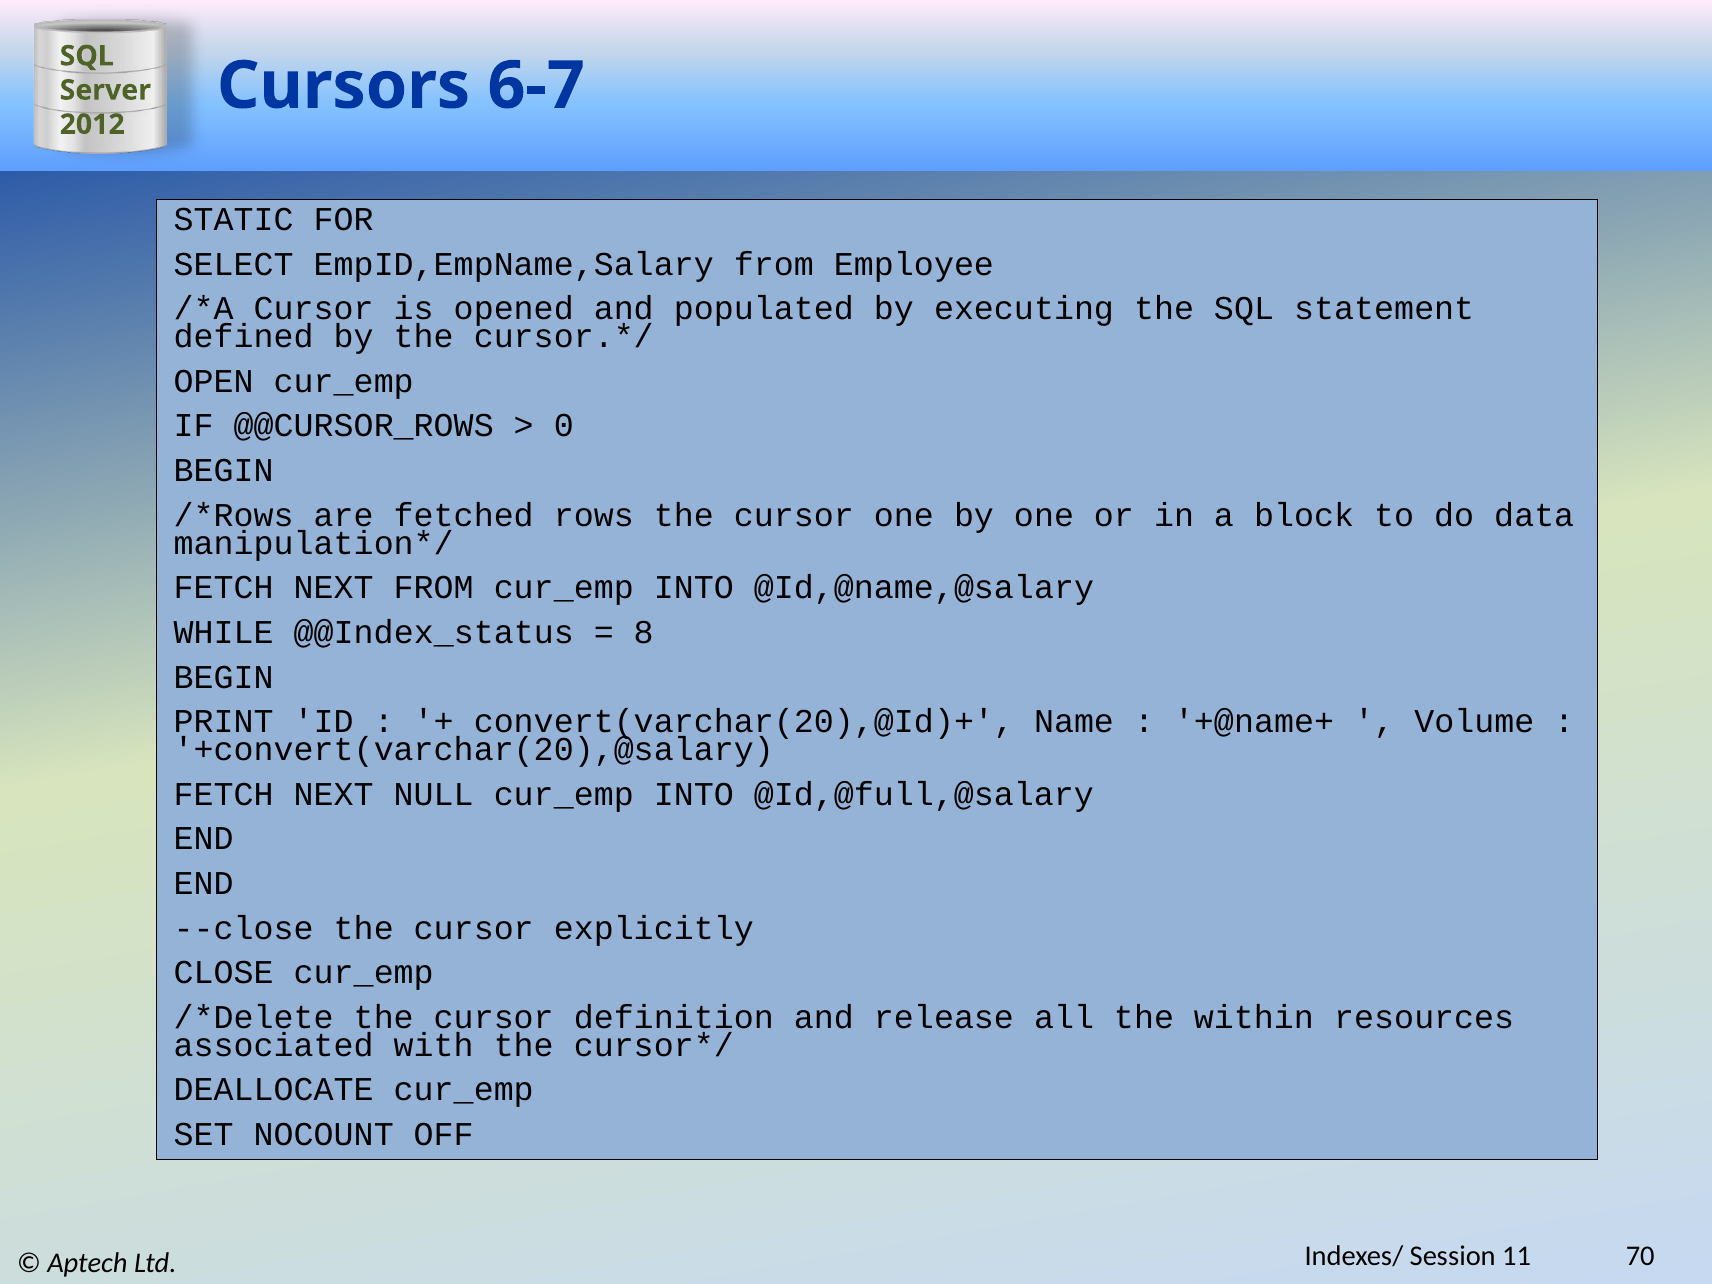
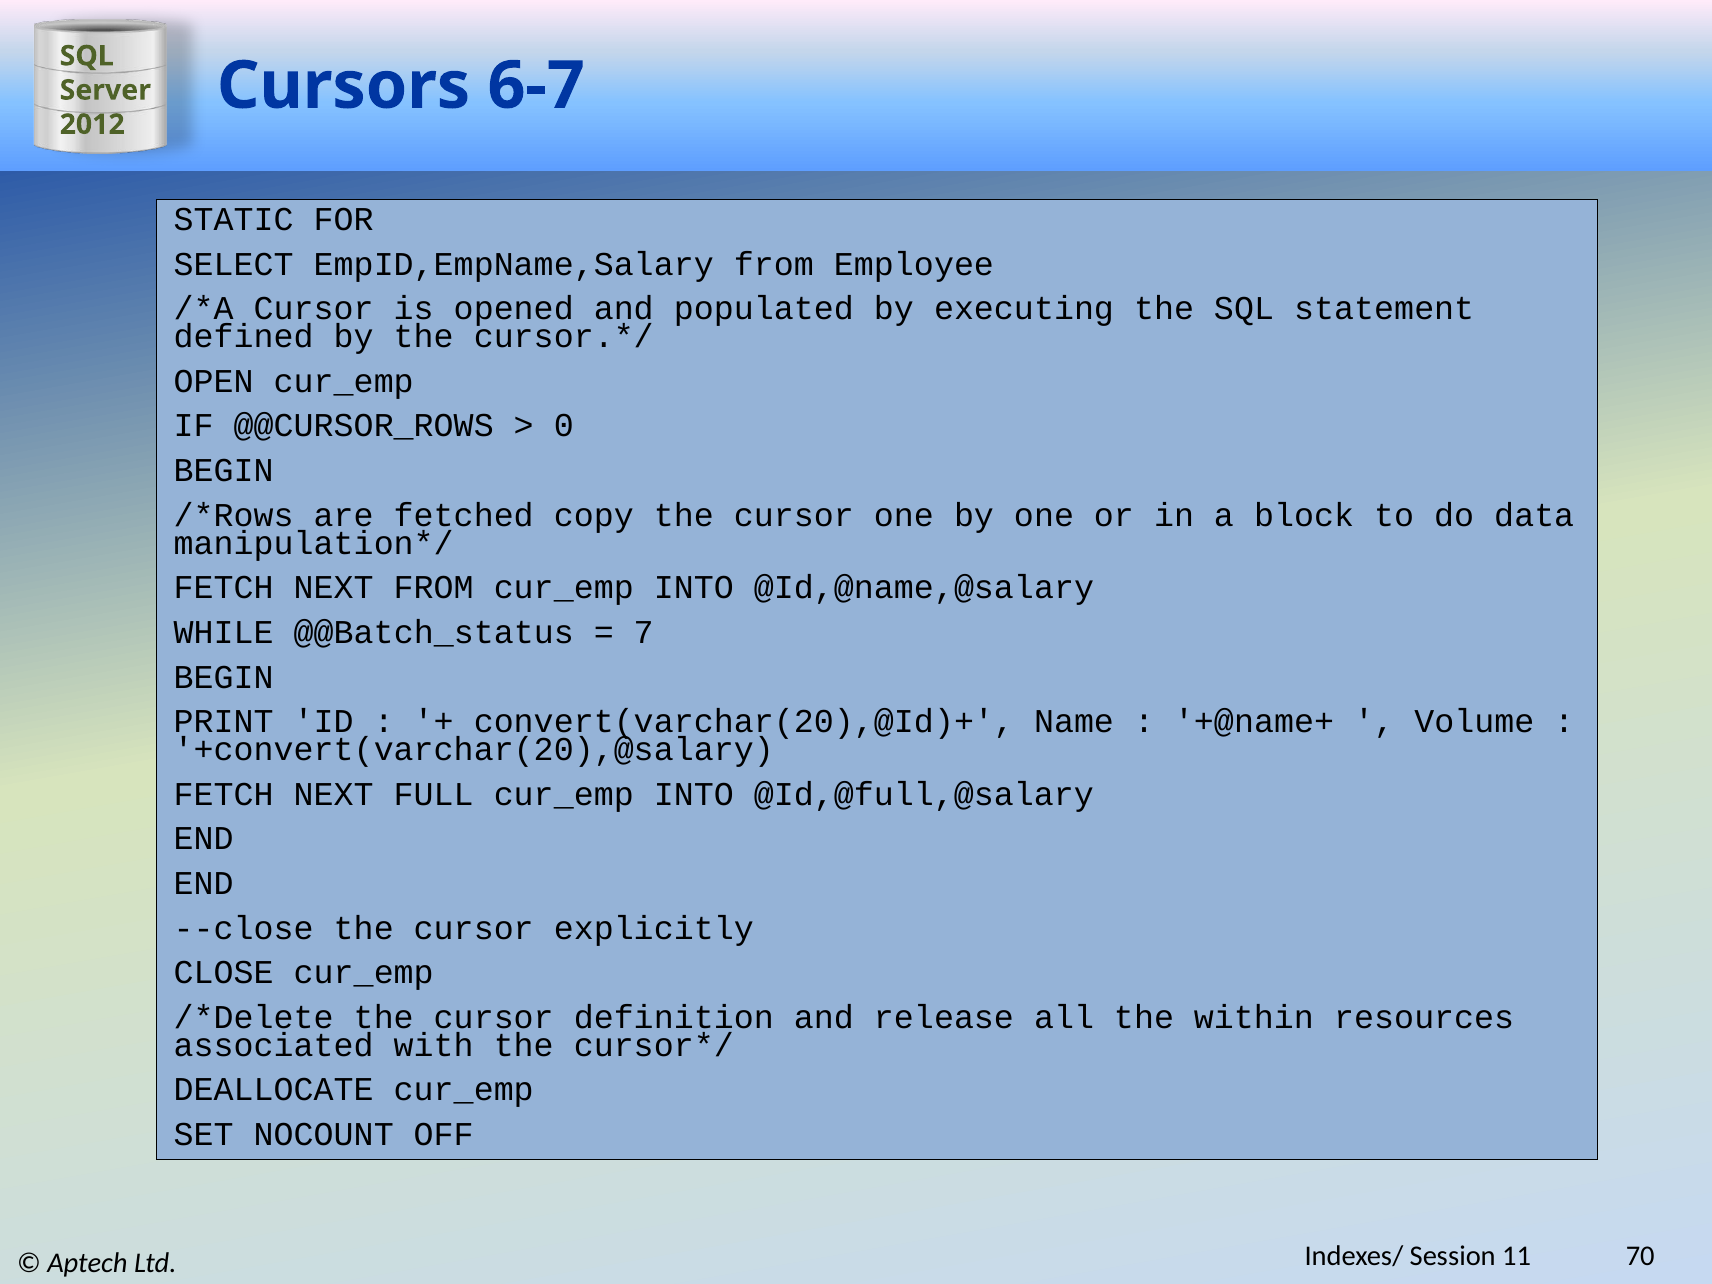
rows: rows -> copy (594, 515)
@@Index_status: @@Index_status -> @@Batch_status (434, 632)
8: 8 -> 7 (644, 632)
NULL: NULL -> FULL (434, 794)
